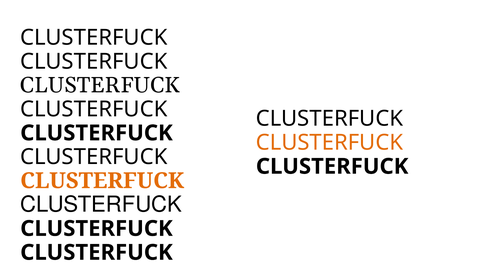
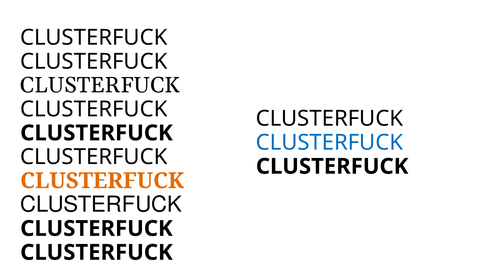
CLUSTERFUCK colour: orange -> blue (329, 143)
